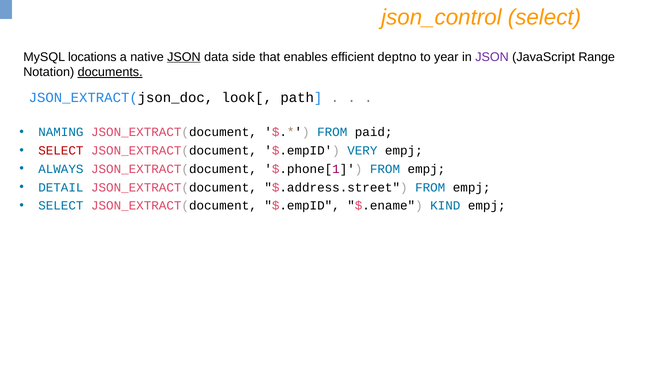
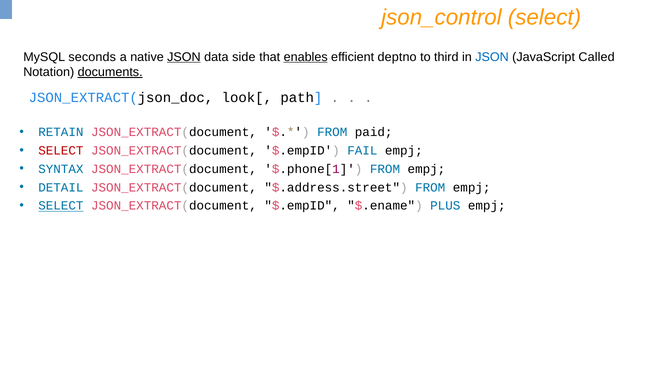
locations: locations -> seconds (92, 57)
enables underline: none -> present (306, 57)
year: year -> third (446, 57)
JSON colour: purple -> blue (492, 57)
Range: Range -> Called (597, 57)
NAMING: NAMING -> RETAIN (61, 132)
VERY: VERY -> FAIL (362, 151)
ALWAYS: ALWAYS -> SYNTAX (61, 169)
SELECT underline: none -> present (61, 206)
KIND: KIND -> PLUS (445, 206)
